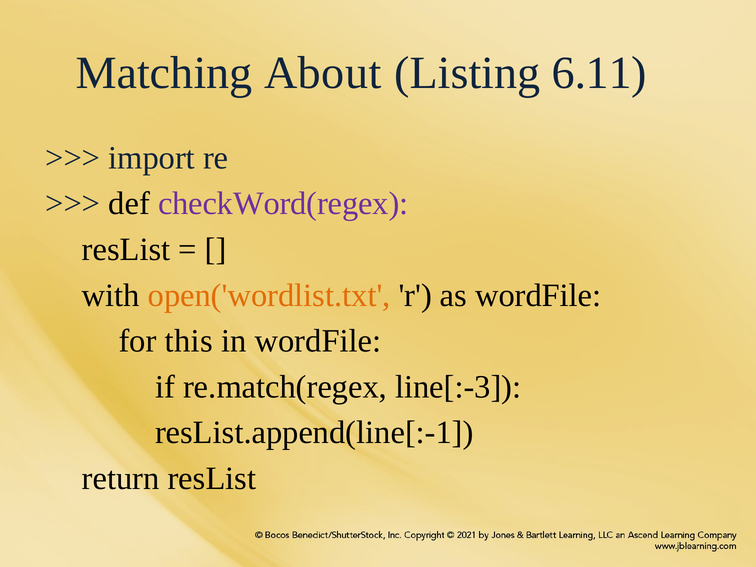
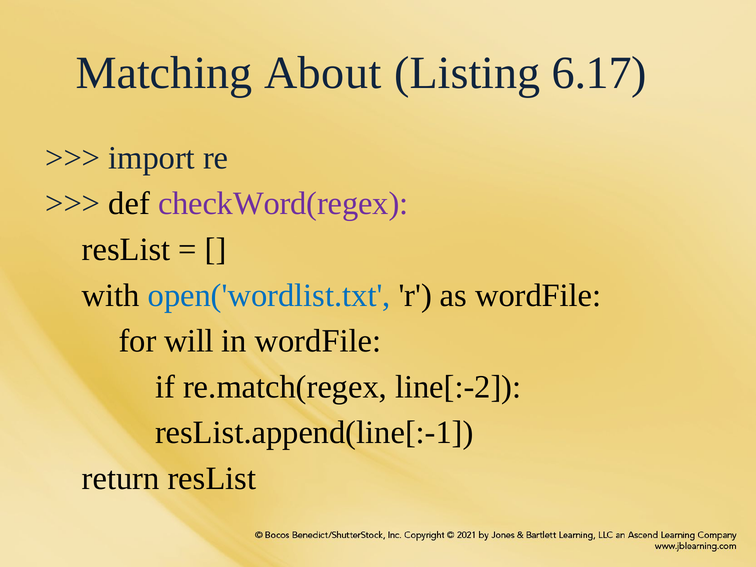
6.11: 6.11 -> 6.17 (599, 73)
open('wordlist.txt colour: orange -> blue (269, 295)
this: this -> will (189, 341)
line[:-3: line[:-3 -> line[:-2 (458, 387)
